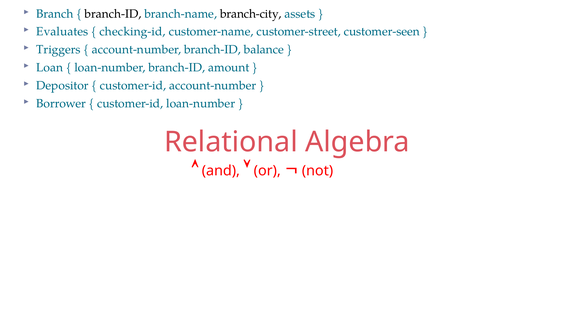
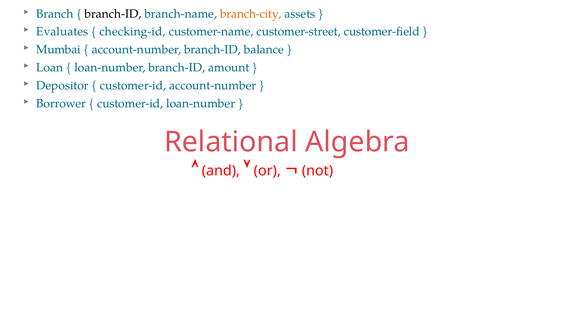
branch-city colour: black -> orange (251, 14)
customer-seen: customer-seen -> customer-field (382, 32)
Triggers: Triggers -> Mumbai (58, 50)
